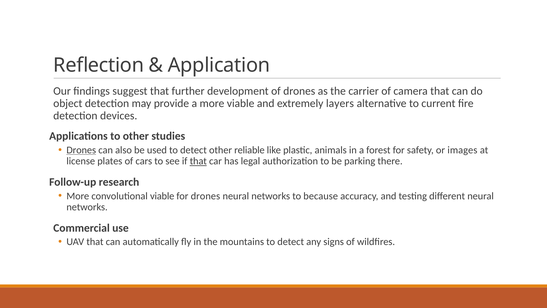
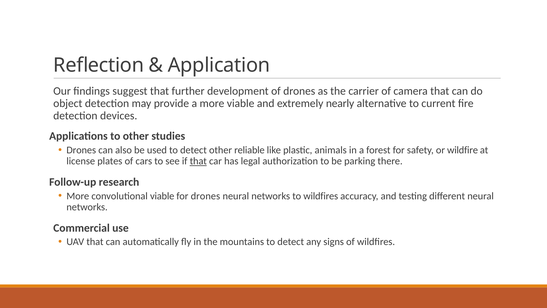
layers: layers -> nearly (340, 103)
Drones underline: present -> none (81, 150)
images: images -> wildfire (463, 150)
to because: because -> wildfires (321, 196)
